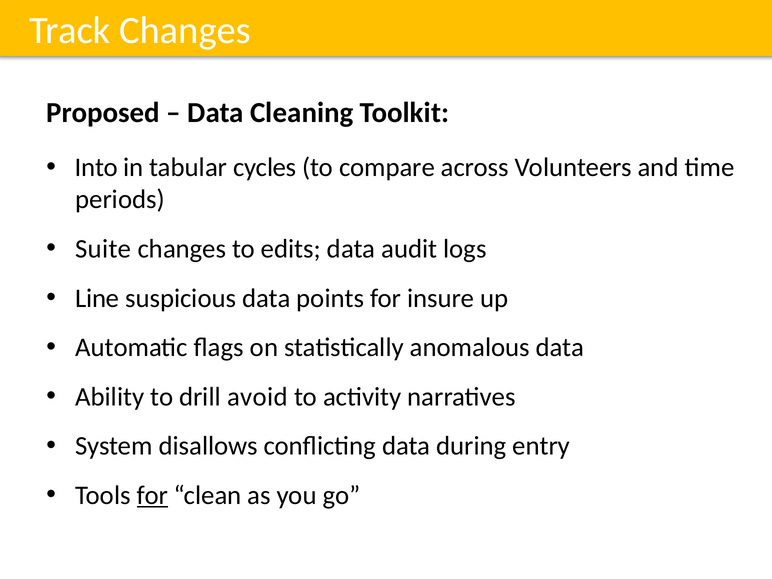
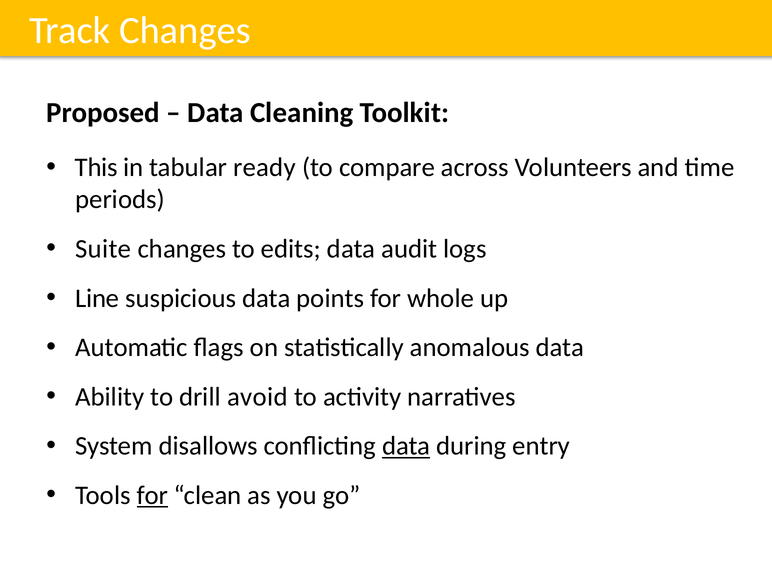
Into: Into -> This (96, 167)
cycles: cycles -> ready (265, 167)
insure: insure -> whole (441, 298)
data underline: none -> present (406, 446)
